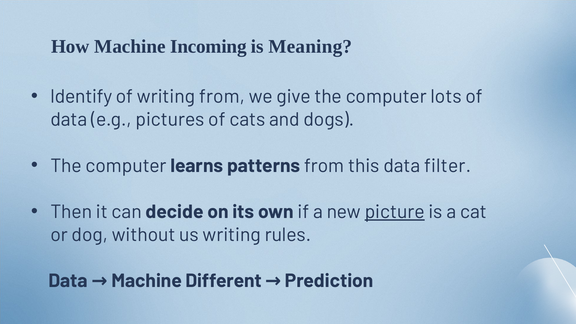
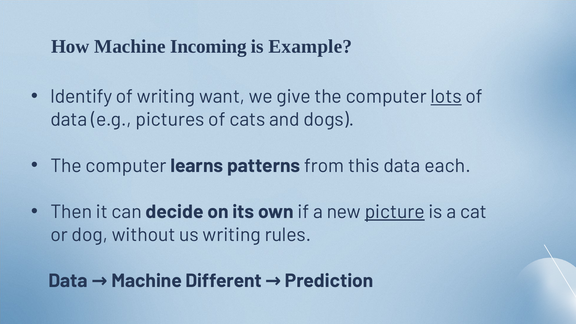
Meaning: Meaning -> Example (310, 47)
writing from: from -> want (222, 97)
lots underline: none -> present (446, 97)
filter: filter -> each (448, 166)
